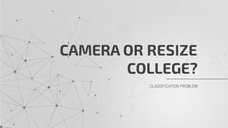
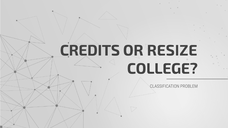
CAMERA: CAMERA -> CREDITS (90, 51)
